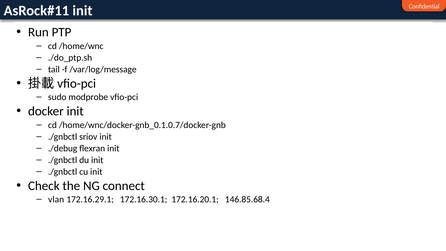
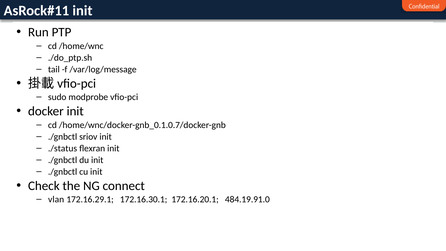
./debug: ./debug -> ./status (63, 148)
146.85.68.4: 146.85.68.4 -> 484.19.91.0 (247, 199)
